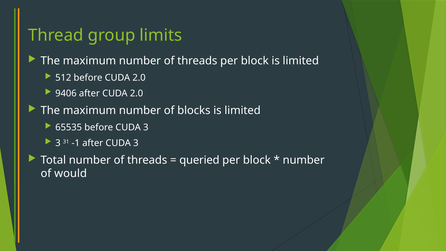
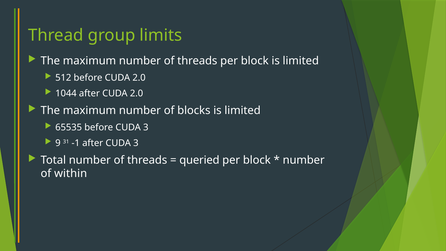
9406: 9406 -> 1044 (66, 93)
3: 3 -> 9 (58, 143)
would: would -> within (71, 174)
